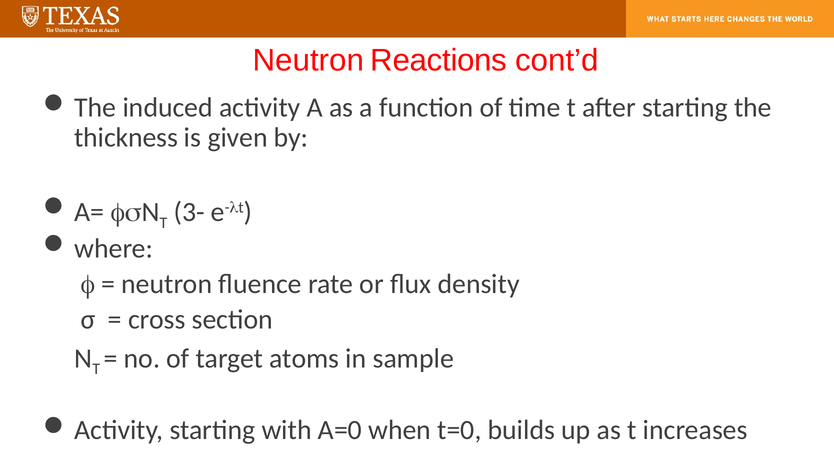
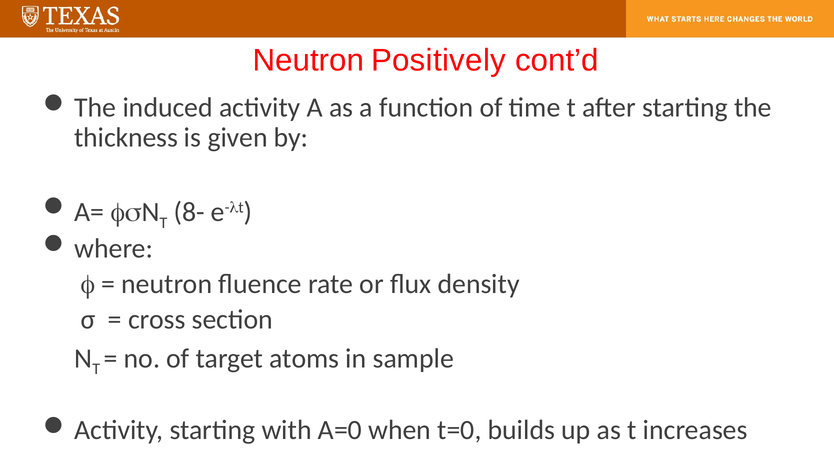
Reactions: Reactions -> Positively (438, 60)
3-: 3- -> 8- (189, 212)
